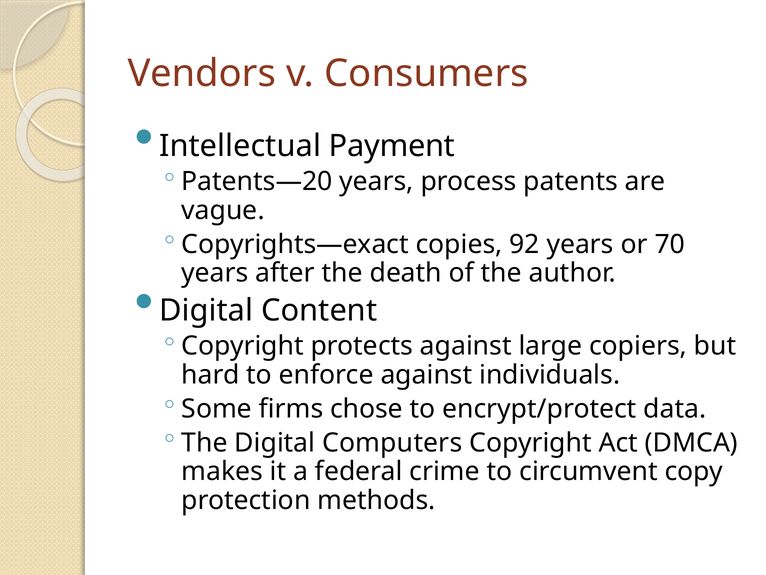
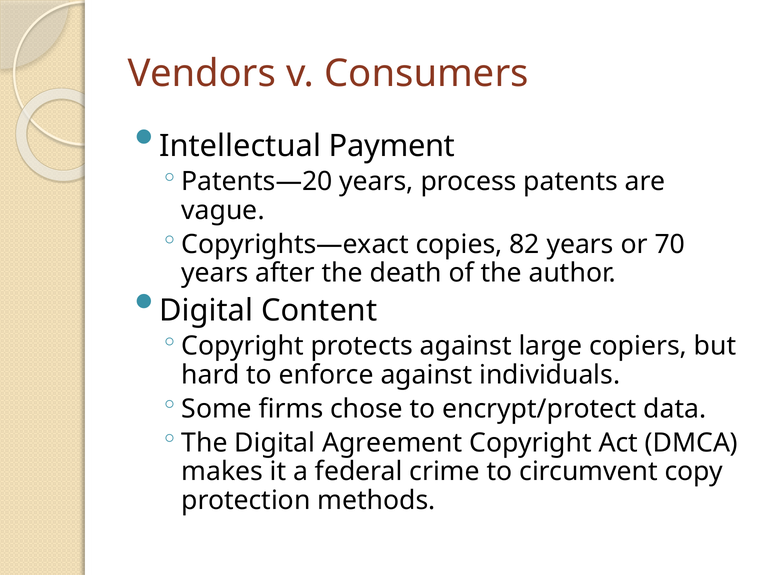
92: 92 -> 82 (524, 244)
Computers: Computers -> Agreement (392, 442)
